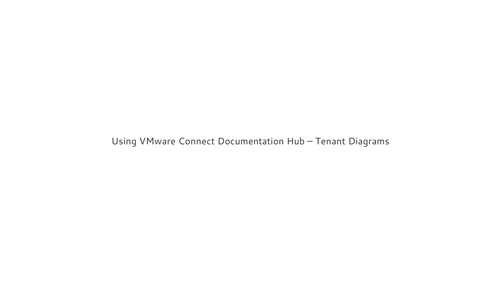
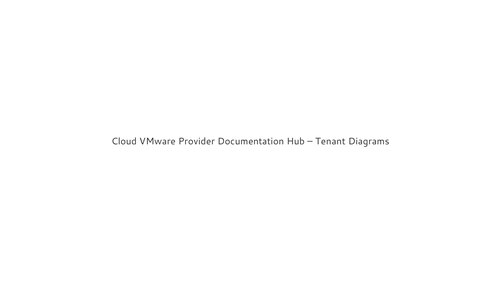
Using: Using -> Cloud (124, 141)
Connect: Connect -> Provider (197, 141)
